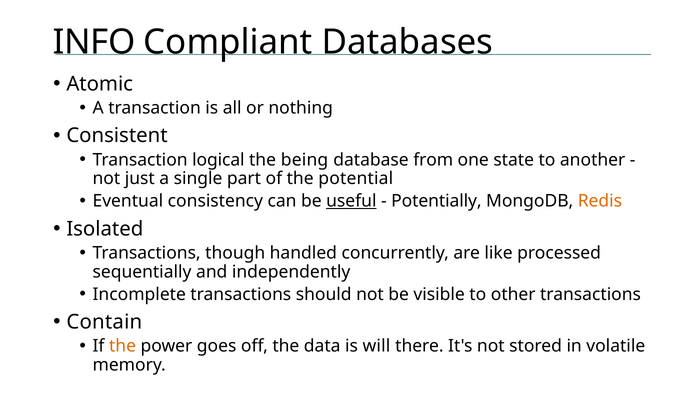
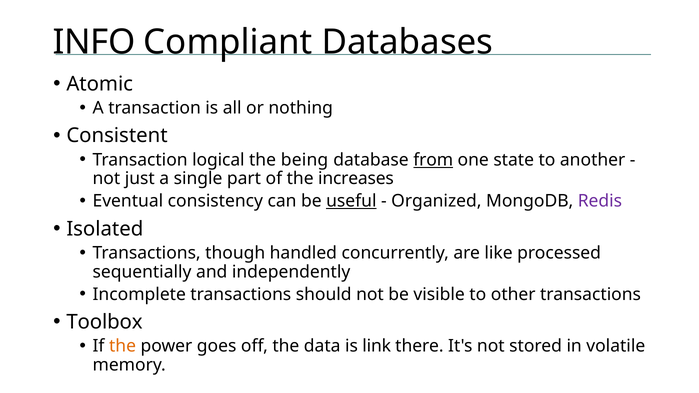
from underline: none -> present (433, 160)
potential: potential -> increases (356, 179)
Potentially: Potentially -> Organized (436, 201)
Redis colour: orange -> purple (600, 201)
Contain: Contain -> Toolbox (104, 322)
will: will -> link (377, 346)
